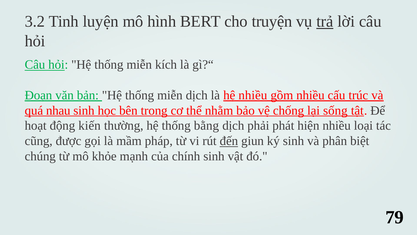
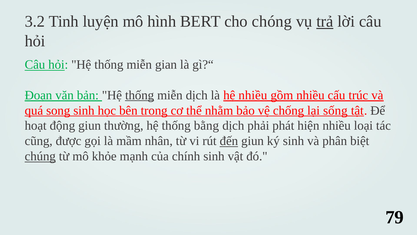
truyện: truyện -> chóng (272, 22)
kích: kích -> gian (166, 64)
thống underline: none -> present (140, 95)
nhau: nhau -> song (58, 110)
động kiến: kiến -> giun (90, 126)
pháp: pháp -> nhân (159, 141)
chúng underline: none -> present (40, 156)
